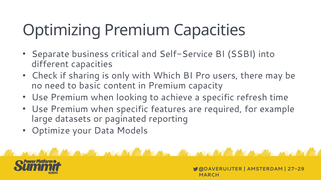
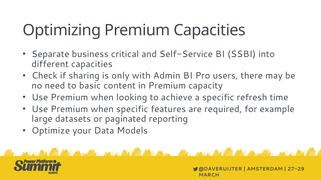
Which: Which -> Admin (167, 76)
